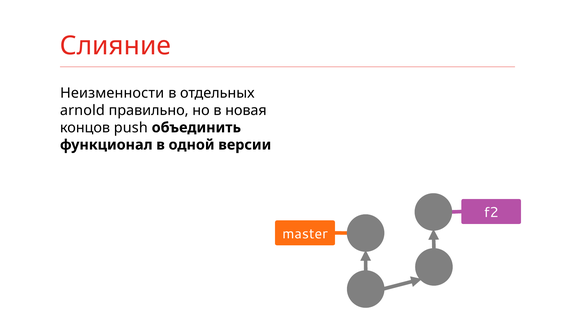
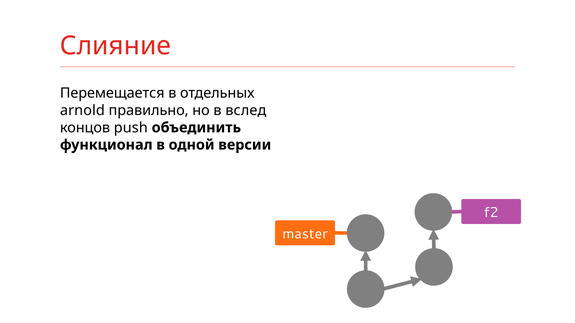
Неизменности: Неизменности -> Перемещается (112, 93)
новая: новая -> вслед (246, 111)
